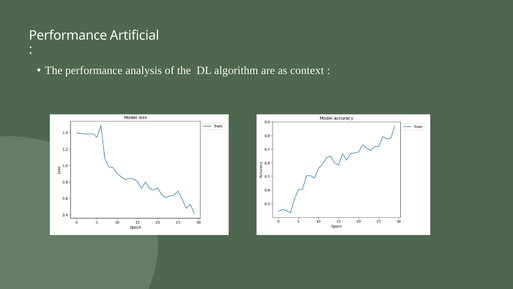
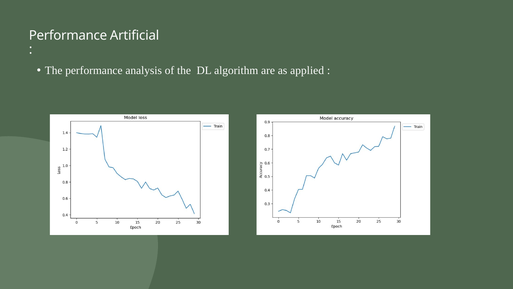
context: context -> applied (307, 70)
